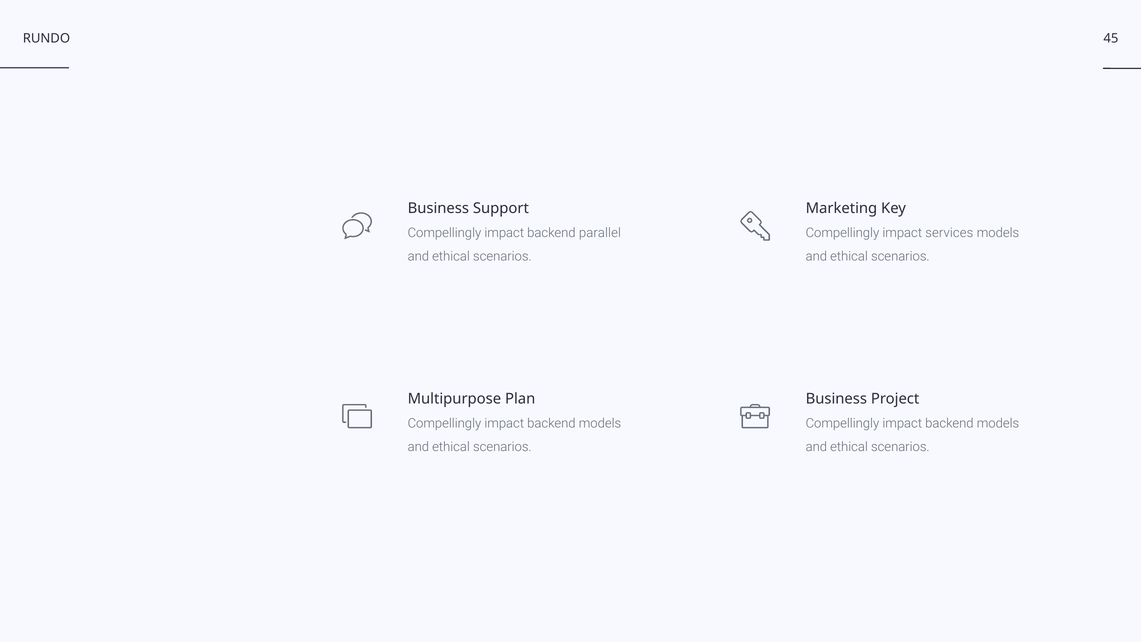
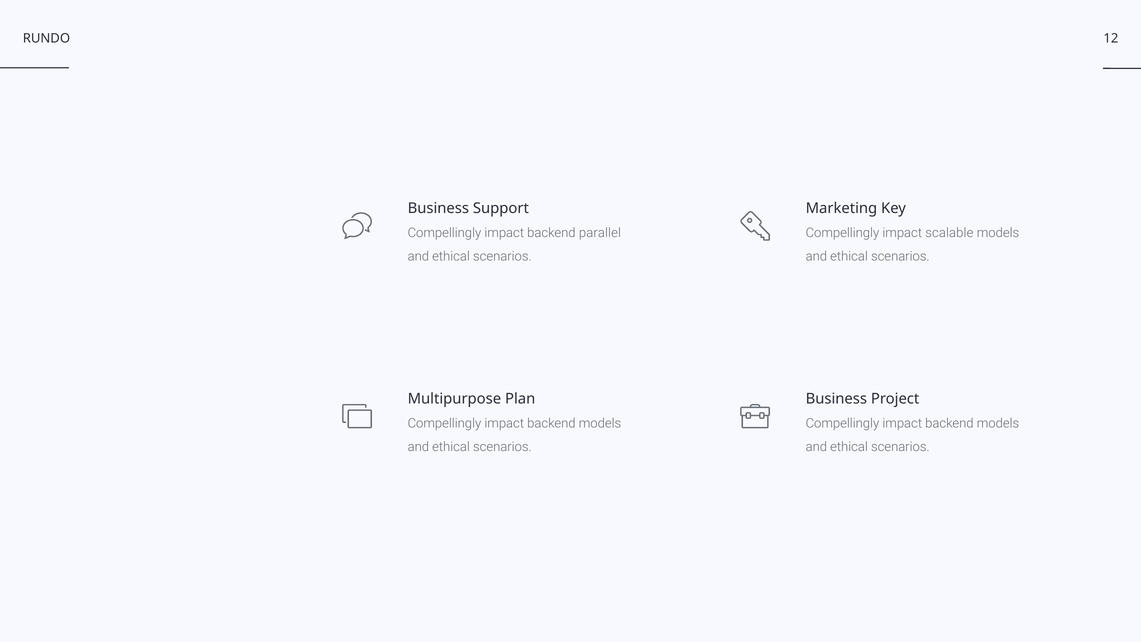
45: 45 -> 12 (1111, 38)
services: services -> scalable (949, 233)
